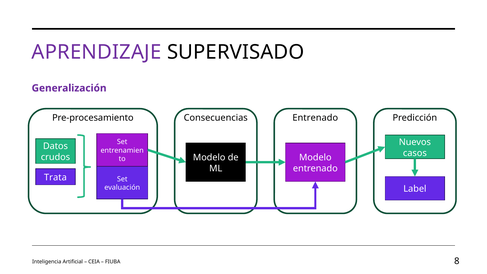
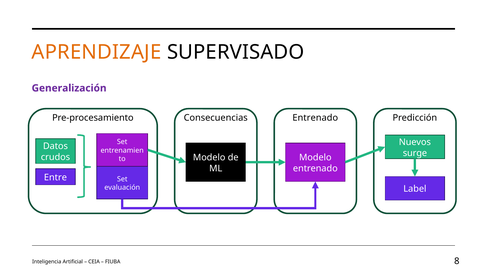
APRENDIZAJE colour: purple -> orange (96, 52)
casos: casos -> surge (415, 153)
Trata: Trata -> Entre (55, 177)
